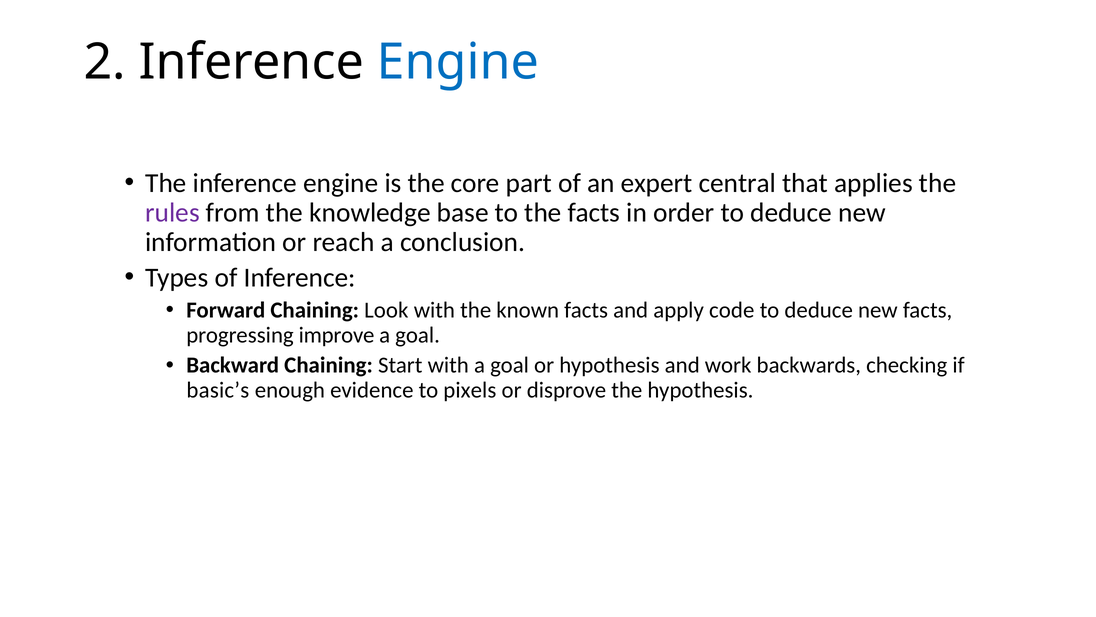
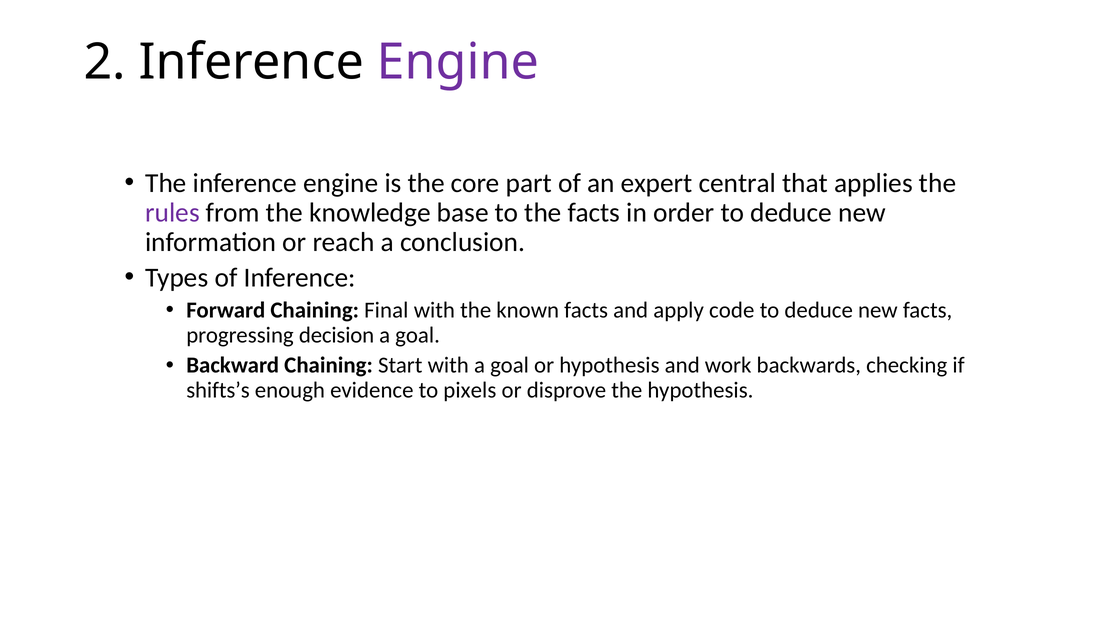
Engine colour: blue -> purple (458, 62)
Look: Look -> Final (386, 310)
improve: improve -> decision (337, 335)
basic’s: basic’s -> shifts’s (218, 390)
